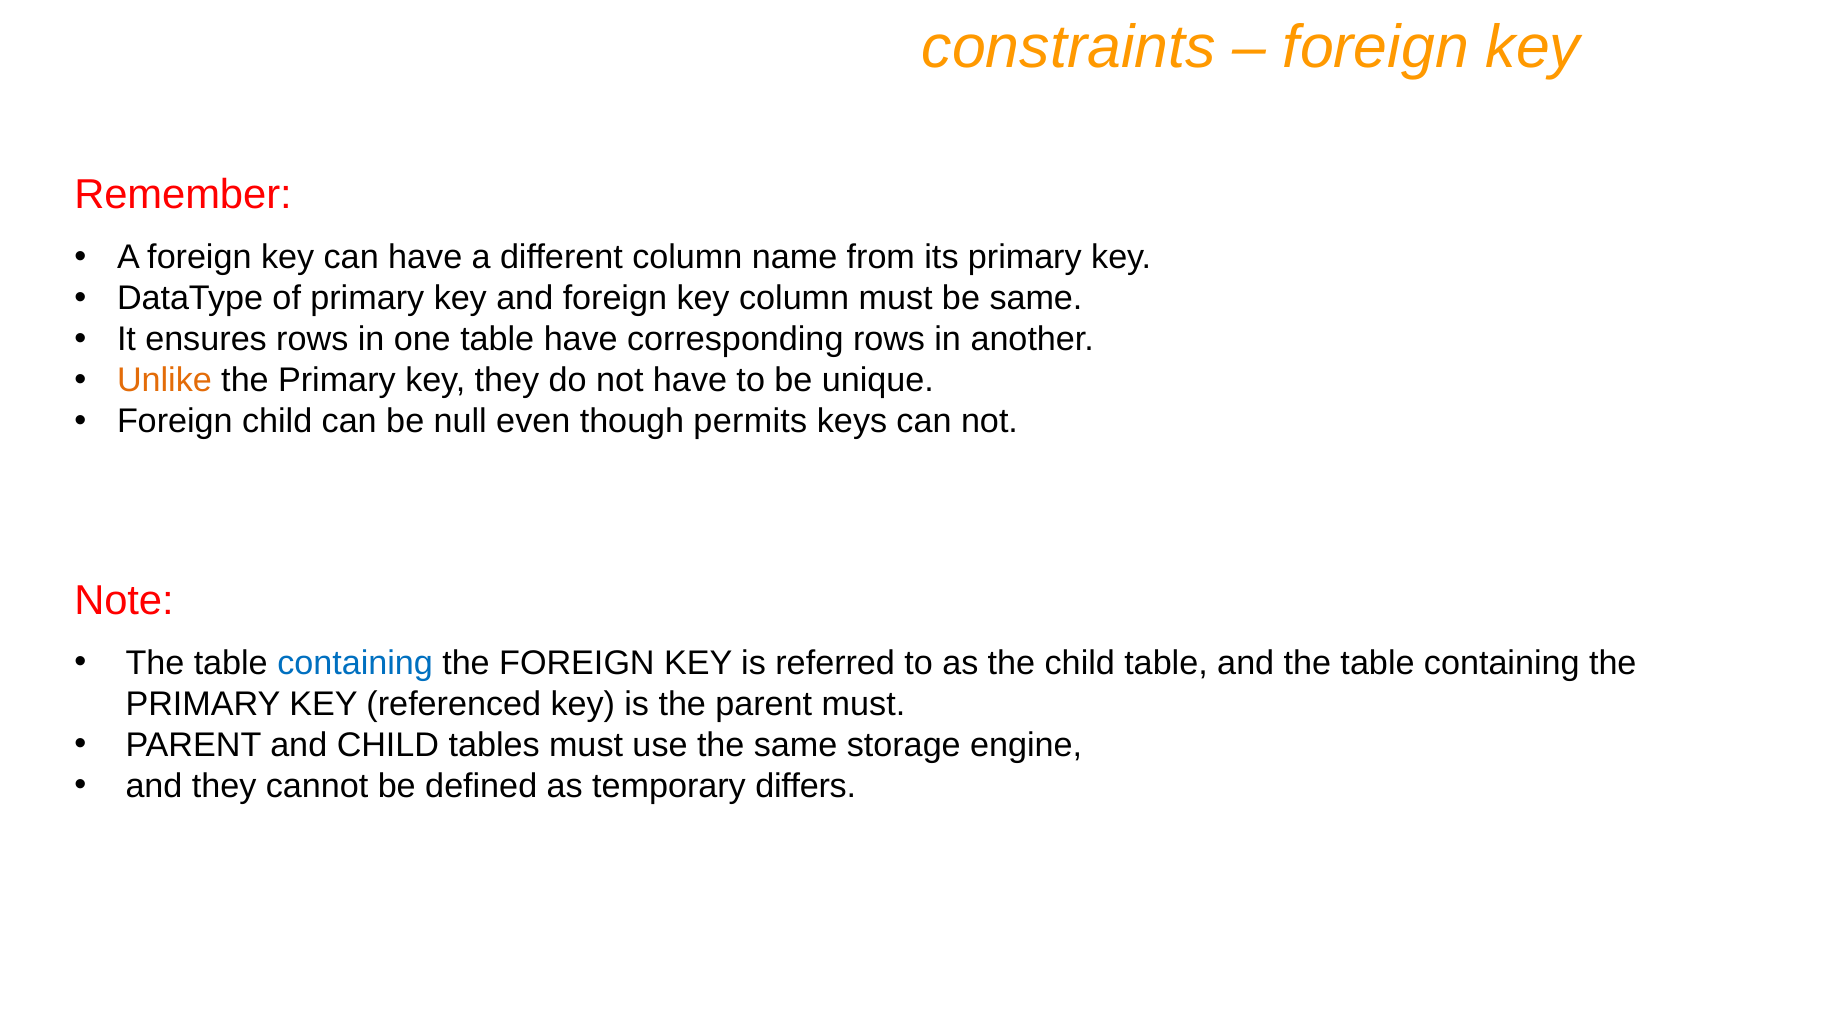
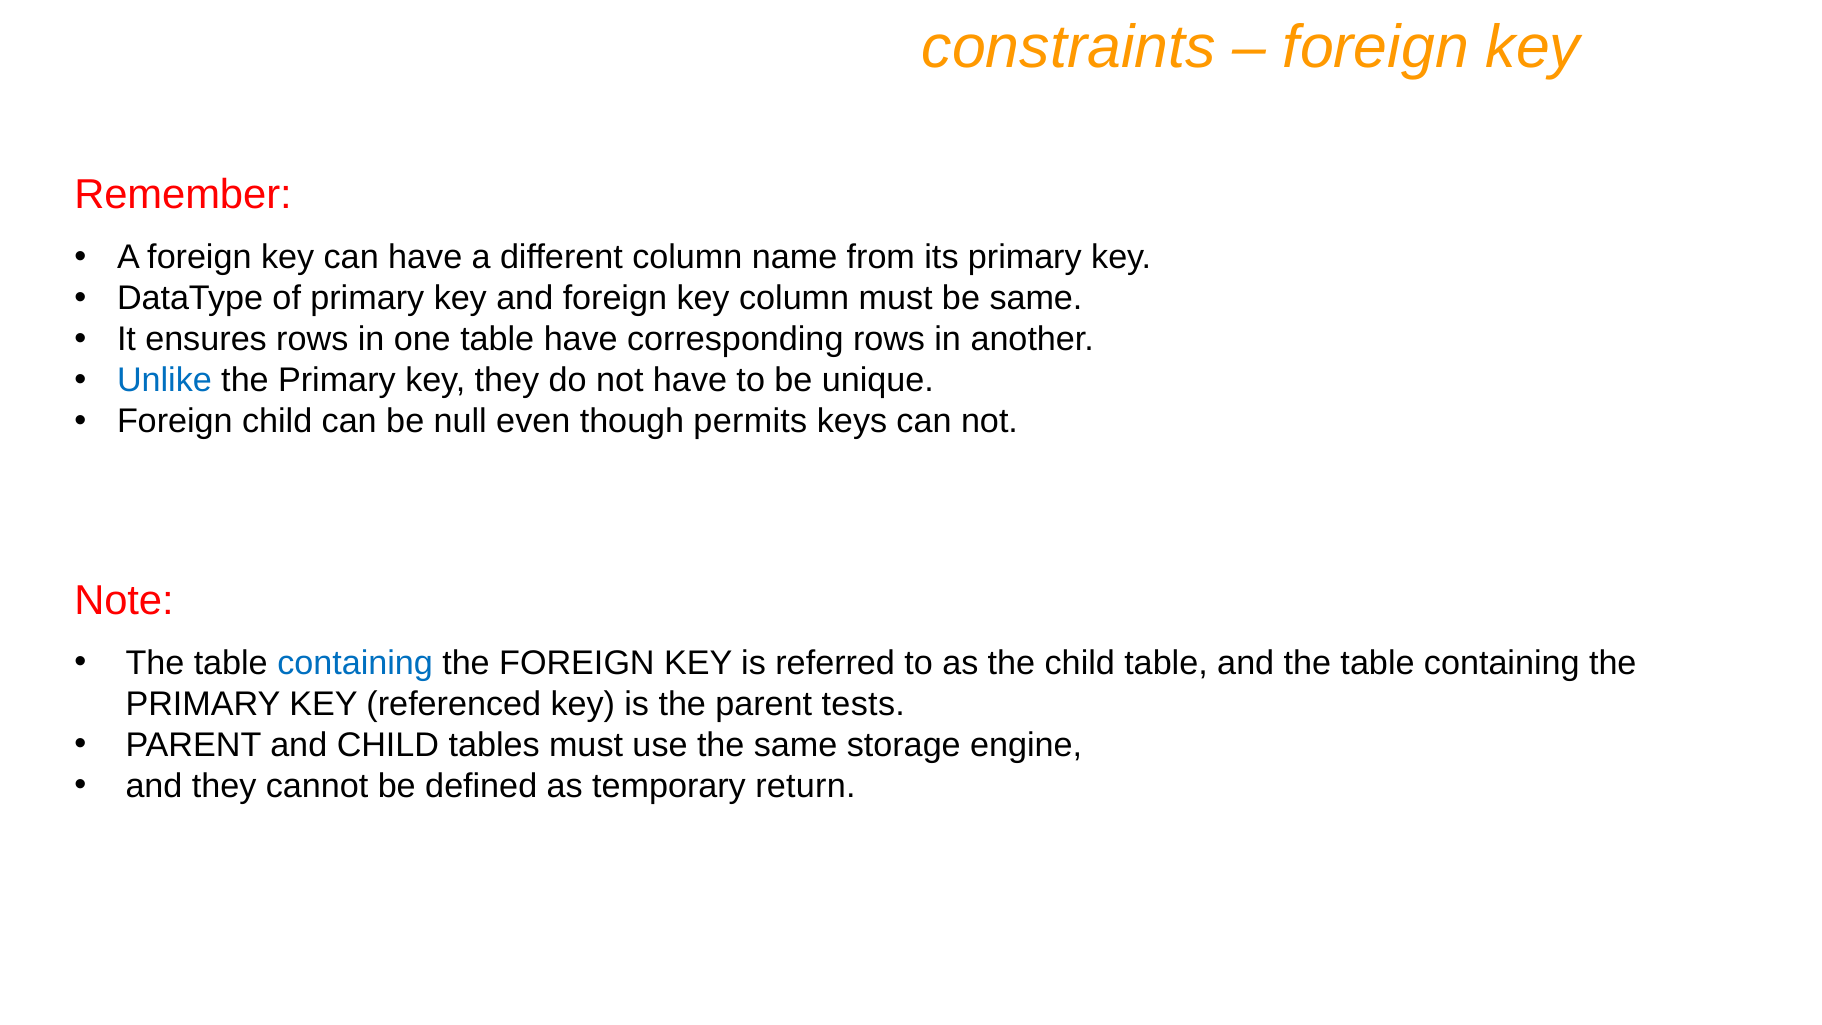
Unlike colour: orange -> blue (164, 381)
parent must: must -> tests (863, 704)
differs: differs -> return (805, 786)
